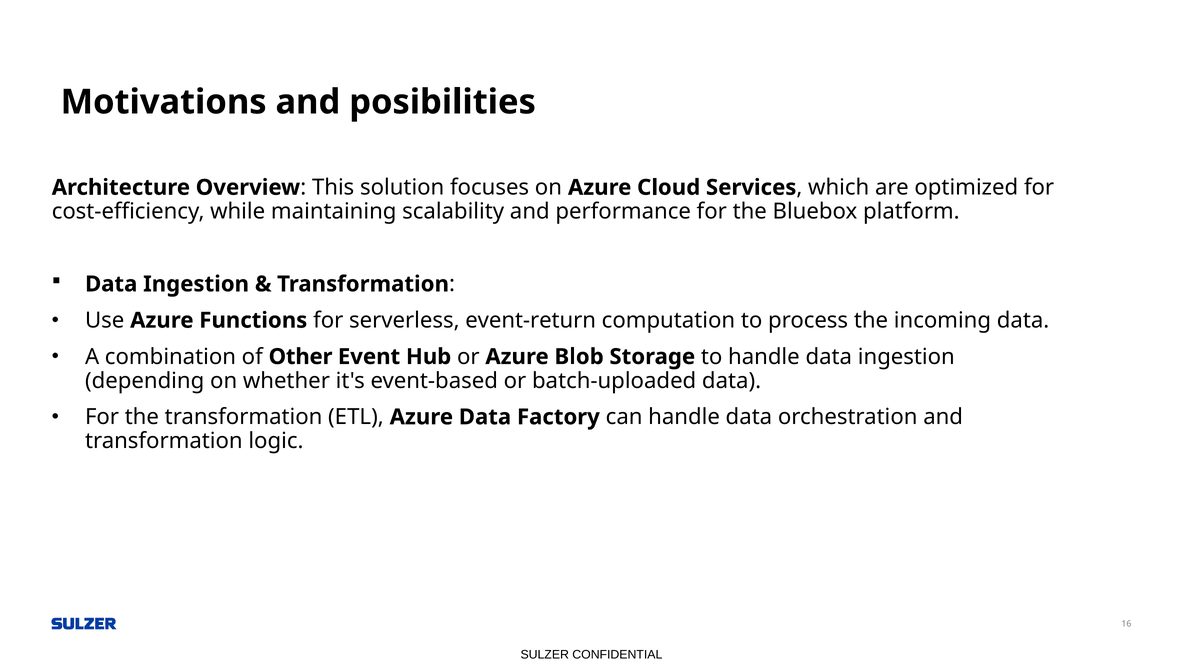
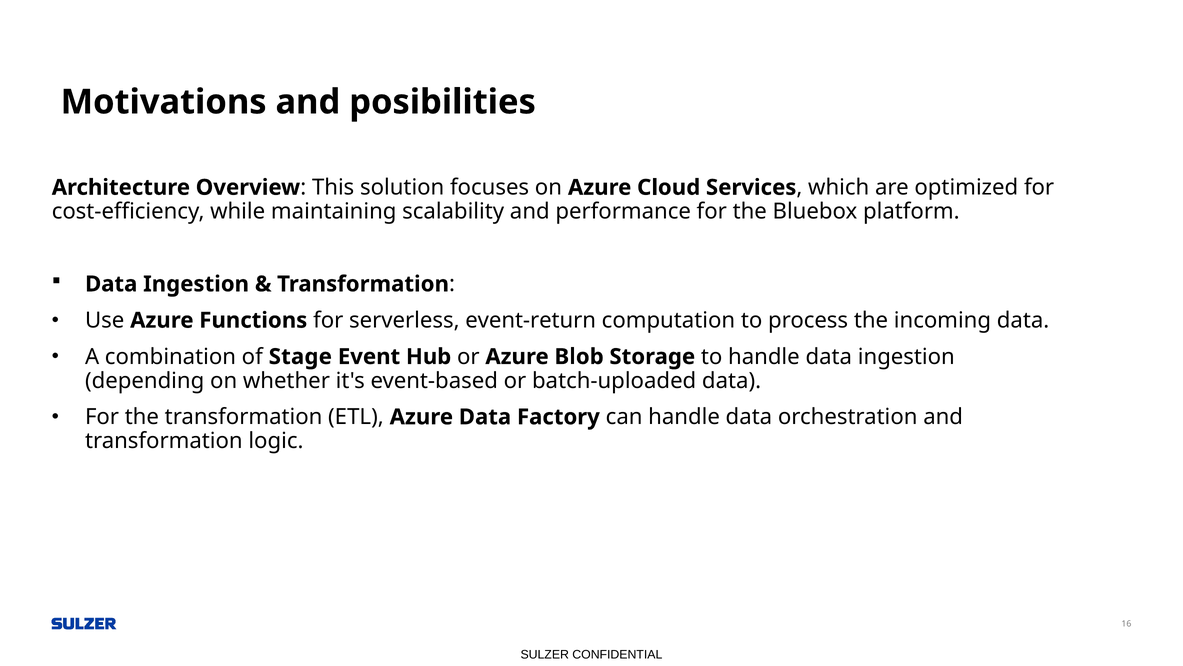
Other: Other -> Stage (300, 356)
